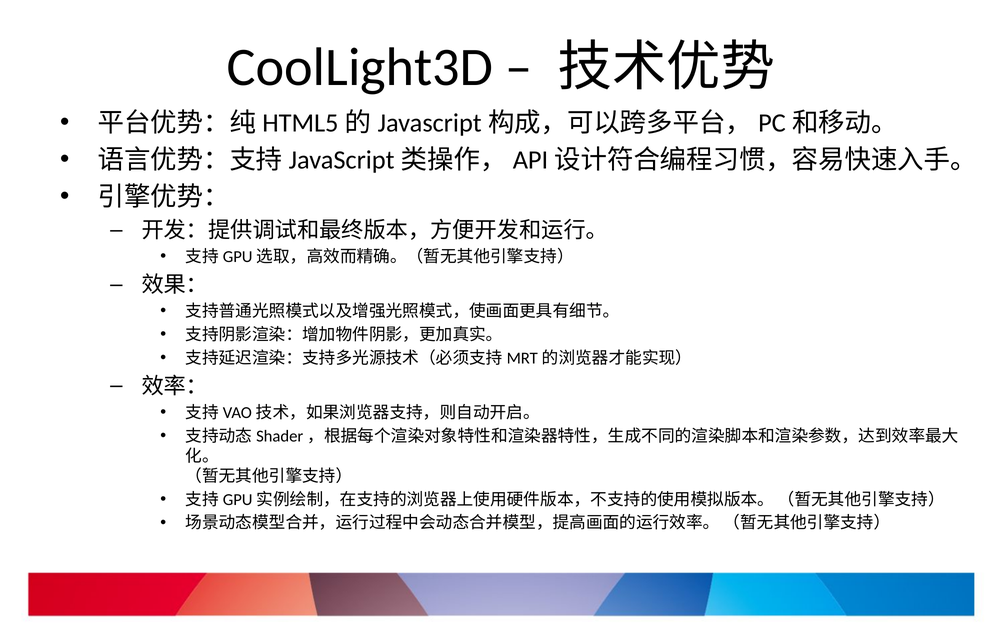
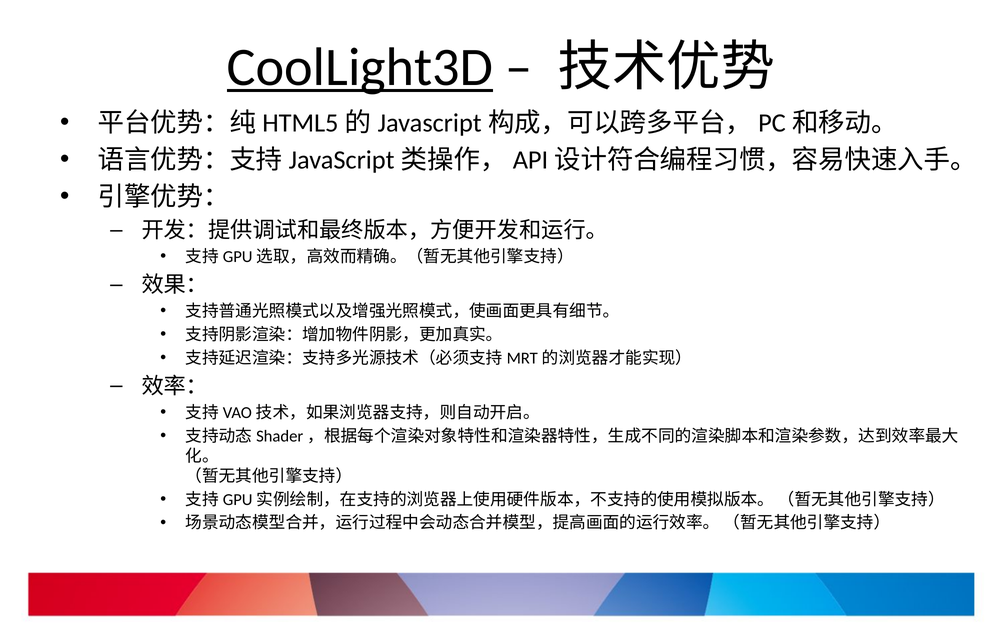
CoolLight3D underline: none -> present (360, 67)
